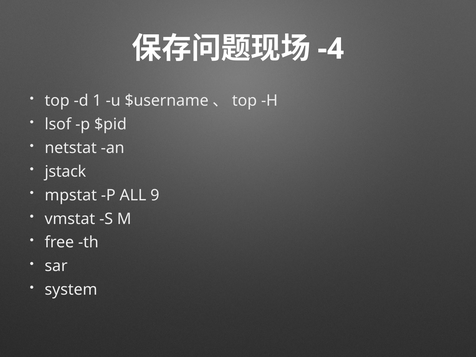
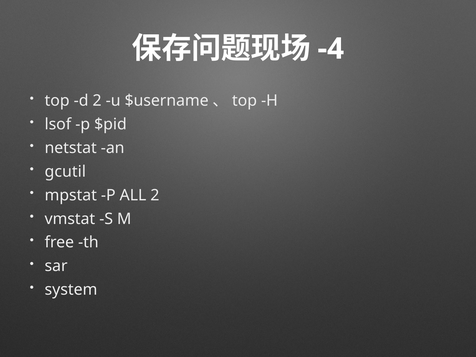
d 1: 1 -> 2 (97, 101)
jstack: jstack -> gcutil (65, 172)
ALL 9: 9 -> 2 (155, 195)
